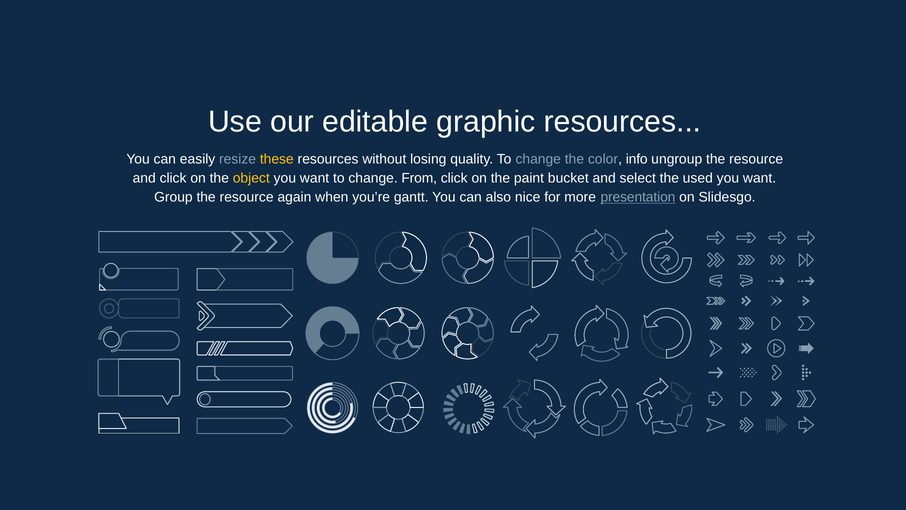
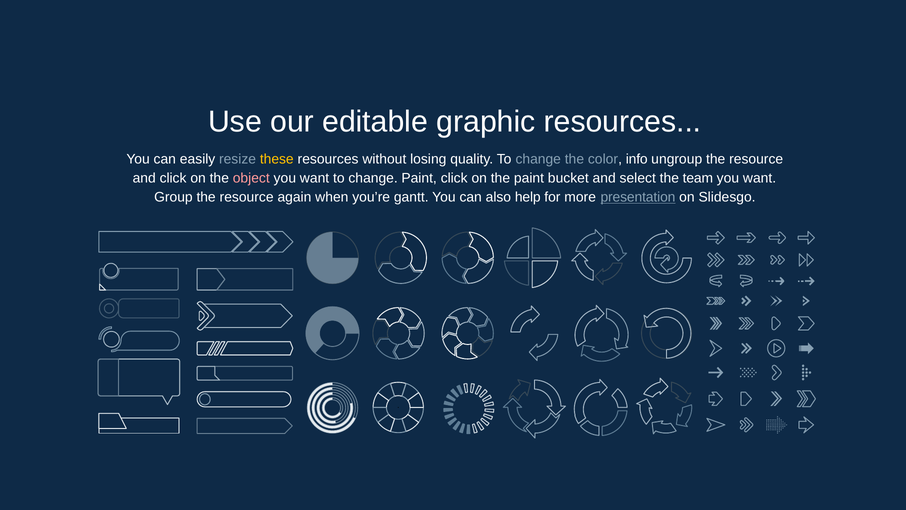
object colour: yellow -> pink (251, 178)
change From: From -> Paint (419, 178)
used: used -> team (698, 178)
nice: nice -> help (528, 197)
